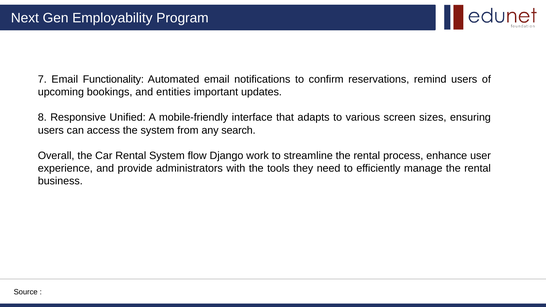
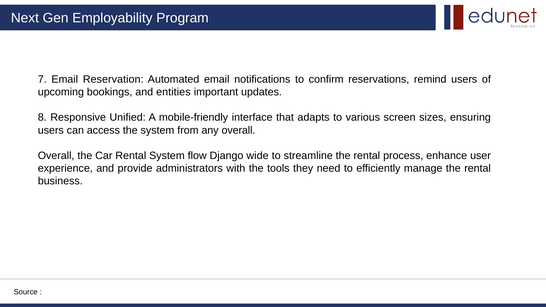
Functionality: Functionality -> Reservation (113, 79)
any search: search -> overall (238, 130)
work: work -> wide (258, 156)
